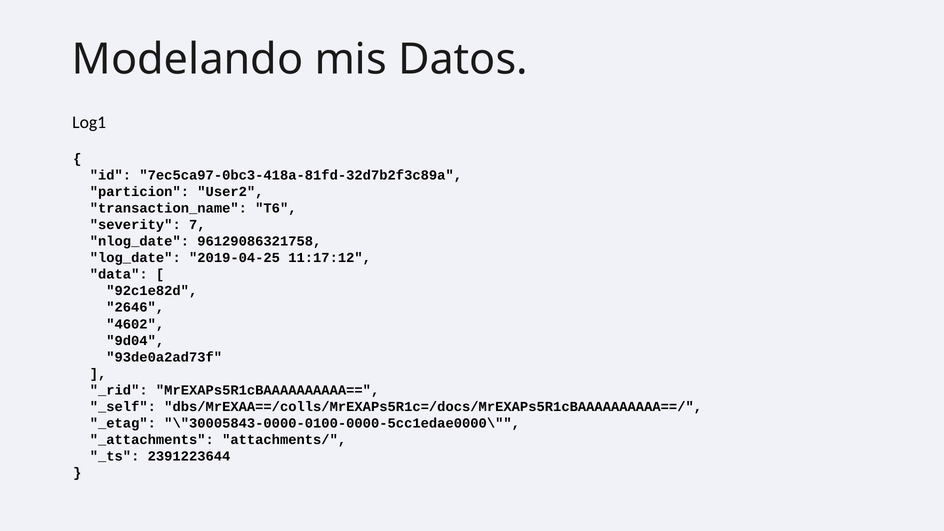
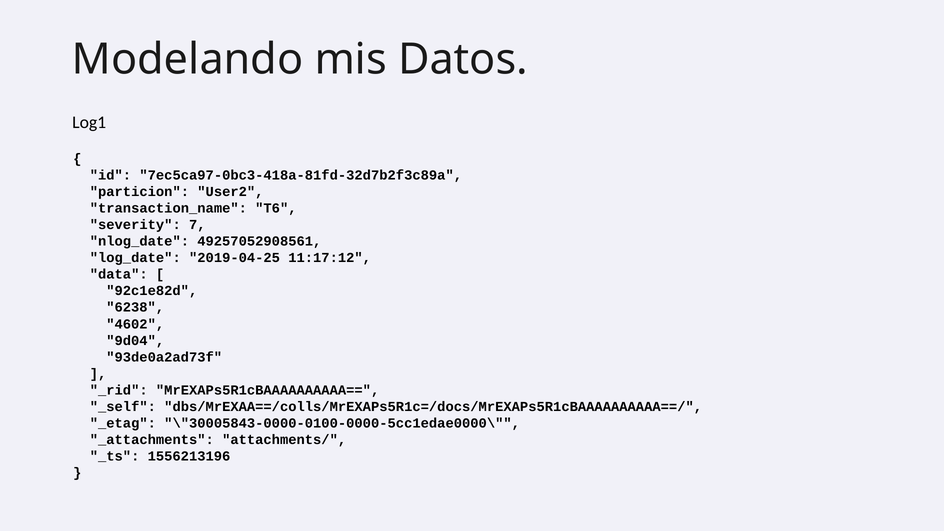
96129086321758: 96129086321758 -> 49257052908561 (259, 241)
2646: 2646 -> 6238 (135, 307)
2391223644: 2391223644 -> 1556213196 (189, 456)
